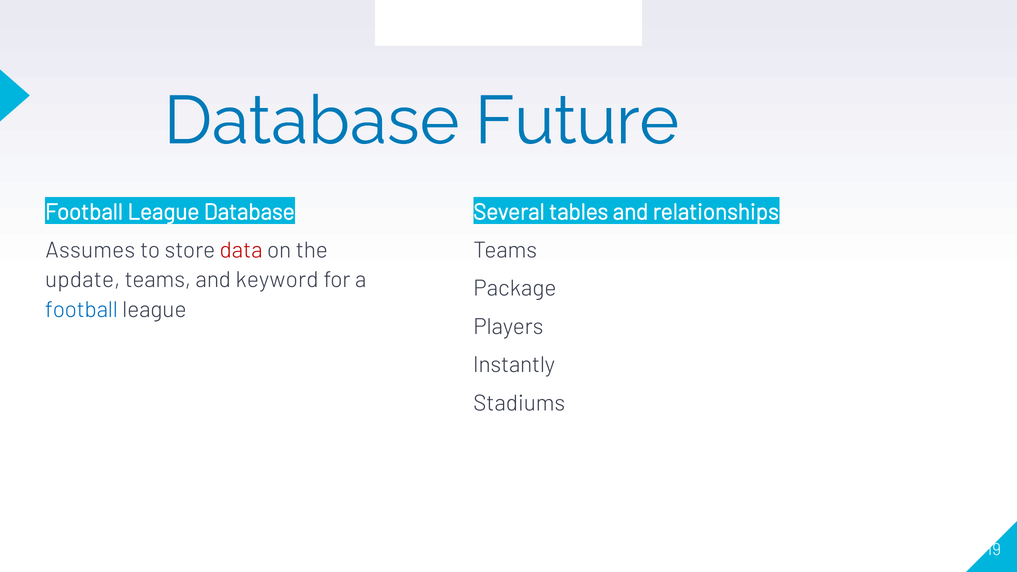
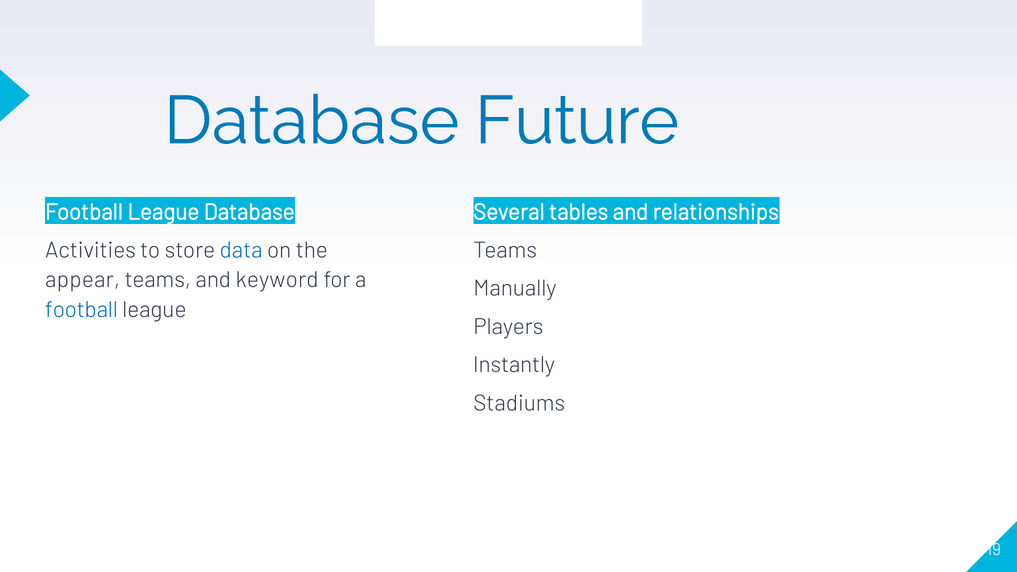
Assumes: Assumes -> Activities (90, 250)
data colour: red -> blue (241, 250)
update: update -> appear (83, 280)
Package: Package -> Manually (515, 289)
